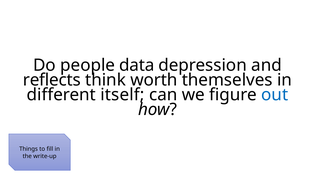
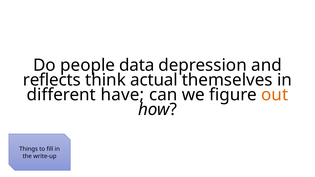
worth: worth -> actual (154, 80)
itself: itself -> have (122, 95)
out colour: blue -> orange (275, 95)
